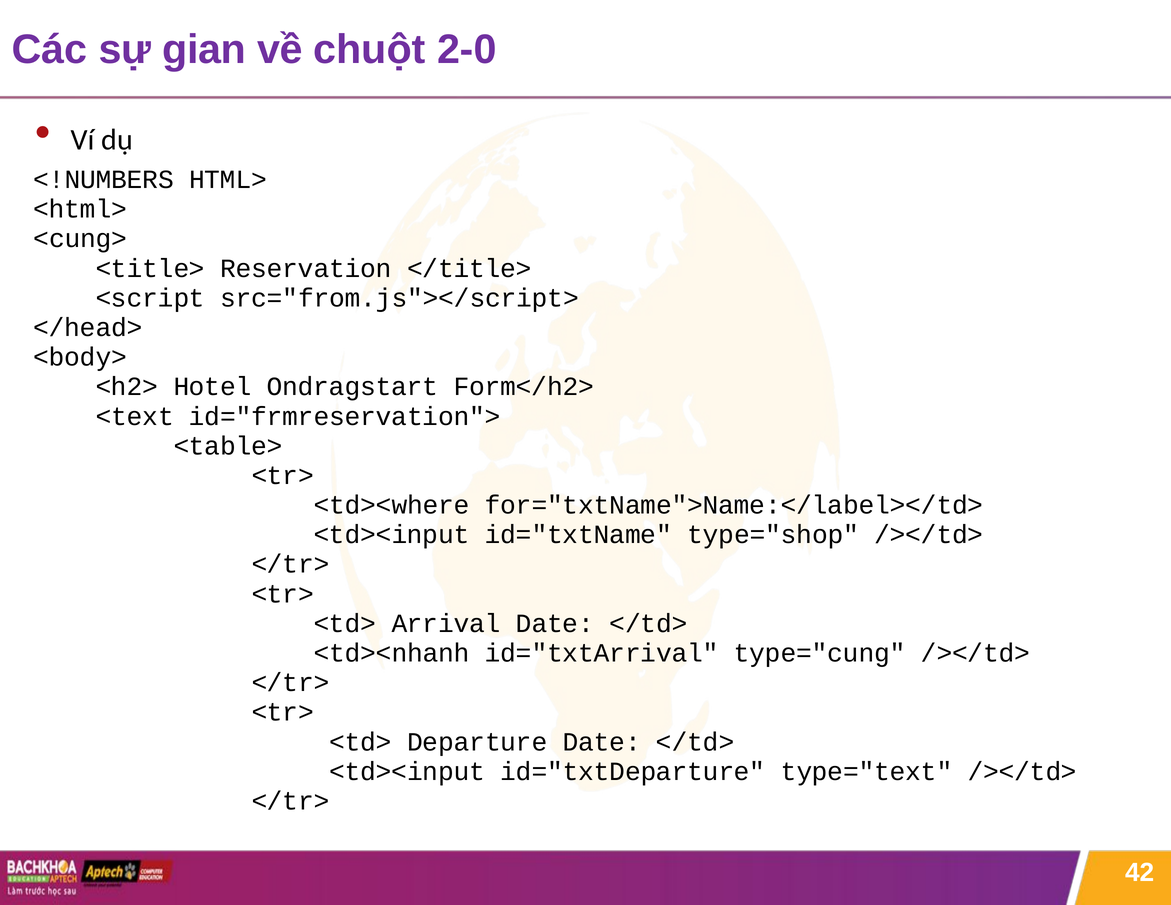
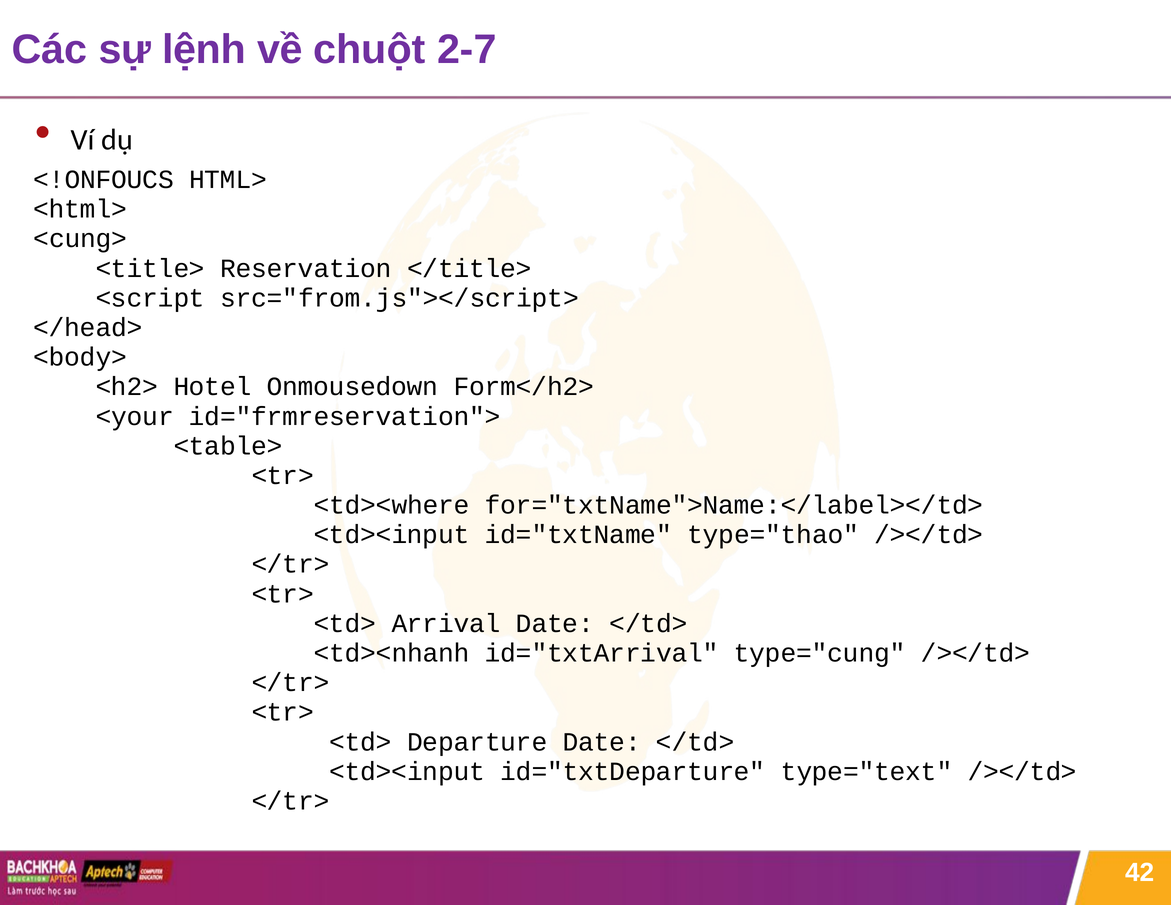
gian: gian -> lệnh (204, 50)
2-0: 2-0 -> 2-7 (467, 50)
<!NUMBERS: <!NUMBERS -> <!ONFOUCS (104, 180)
Ondragstart: Ondragstart -> Onmousedown (352, 387)
<text: <text -> <your (135, 416)
type="shop: type="shop -> type="thao (773, 535)
